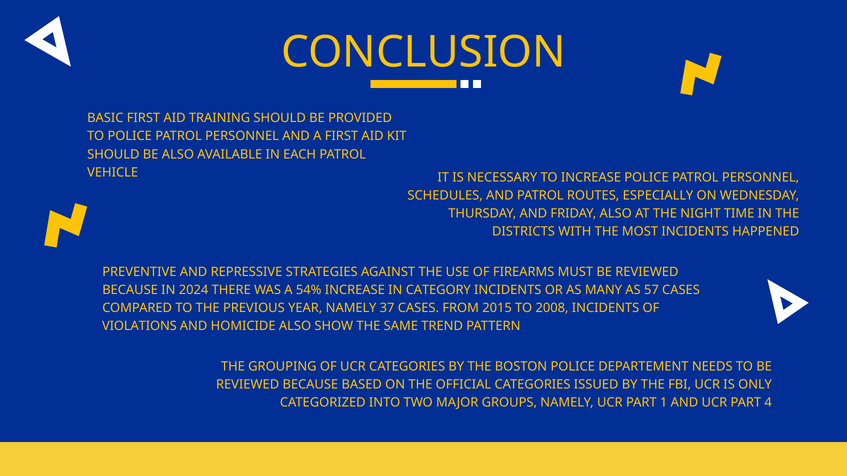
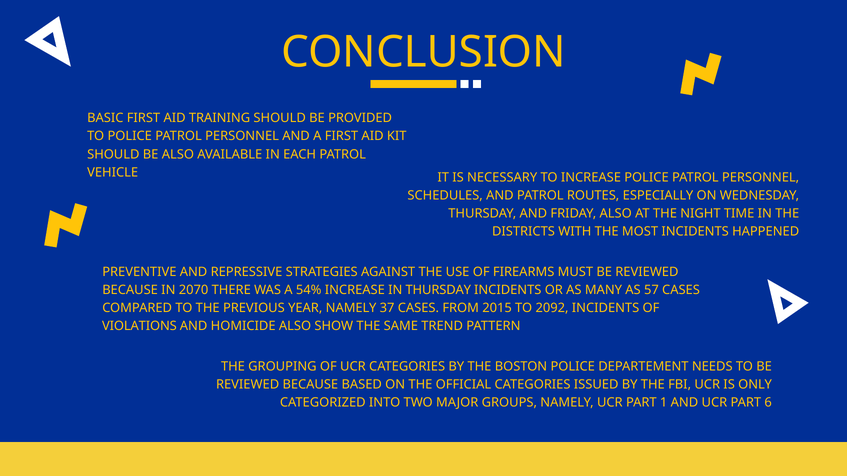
2024: 2024 -> 2070 (194, 290)
IN CATEGORY: CATEGORY -> THURSDAY (438, 290)
2008: 2008 -> 2092 (552, 308)
4: 4 -> 6 (768, 403)
